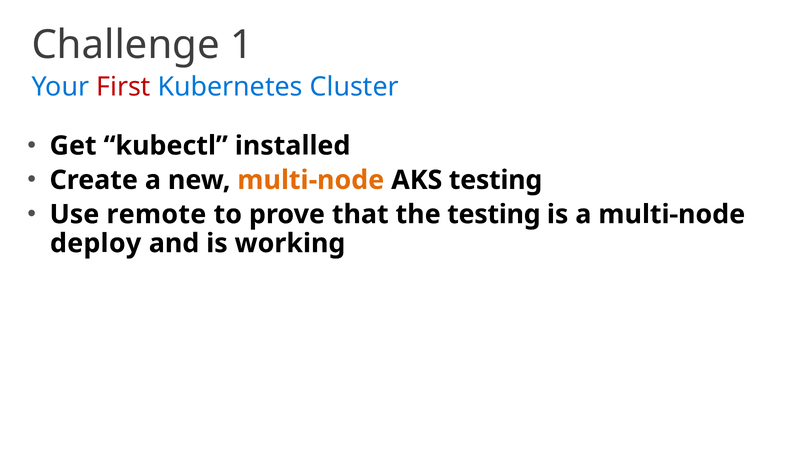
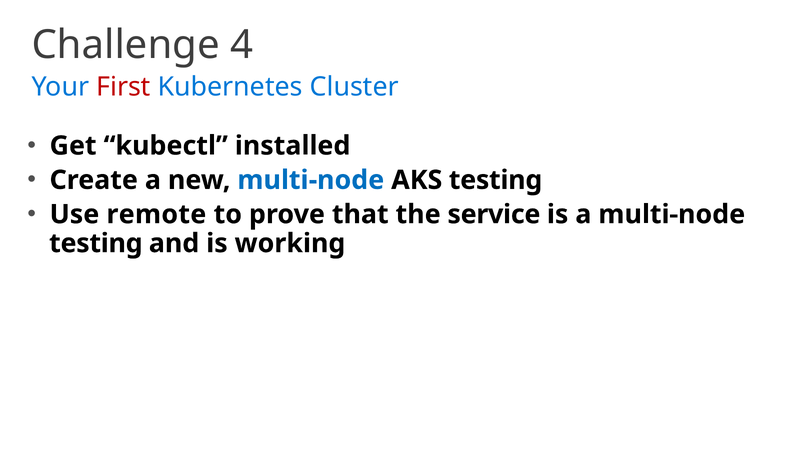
1: 1 -> 4 (242, 45)
multi-node colour: orange -> blue (311, 180)
the testing: testing -> service (494, 215)
deploy: deploy -> testing (96, 243)
